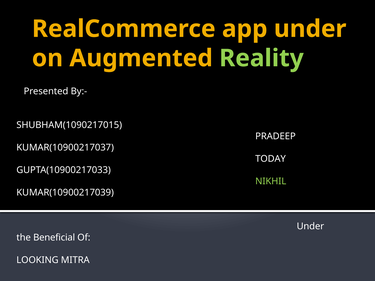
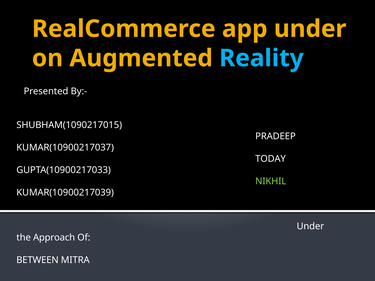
Reality colour: light green -> light blue (261, 58)
Beneficial: Beneficial -> Approach (54, 238)
LOOKING: LOOKING -> BETWEEN (37, 260)
